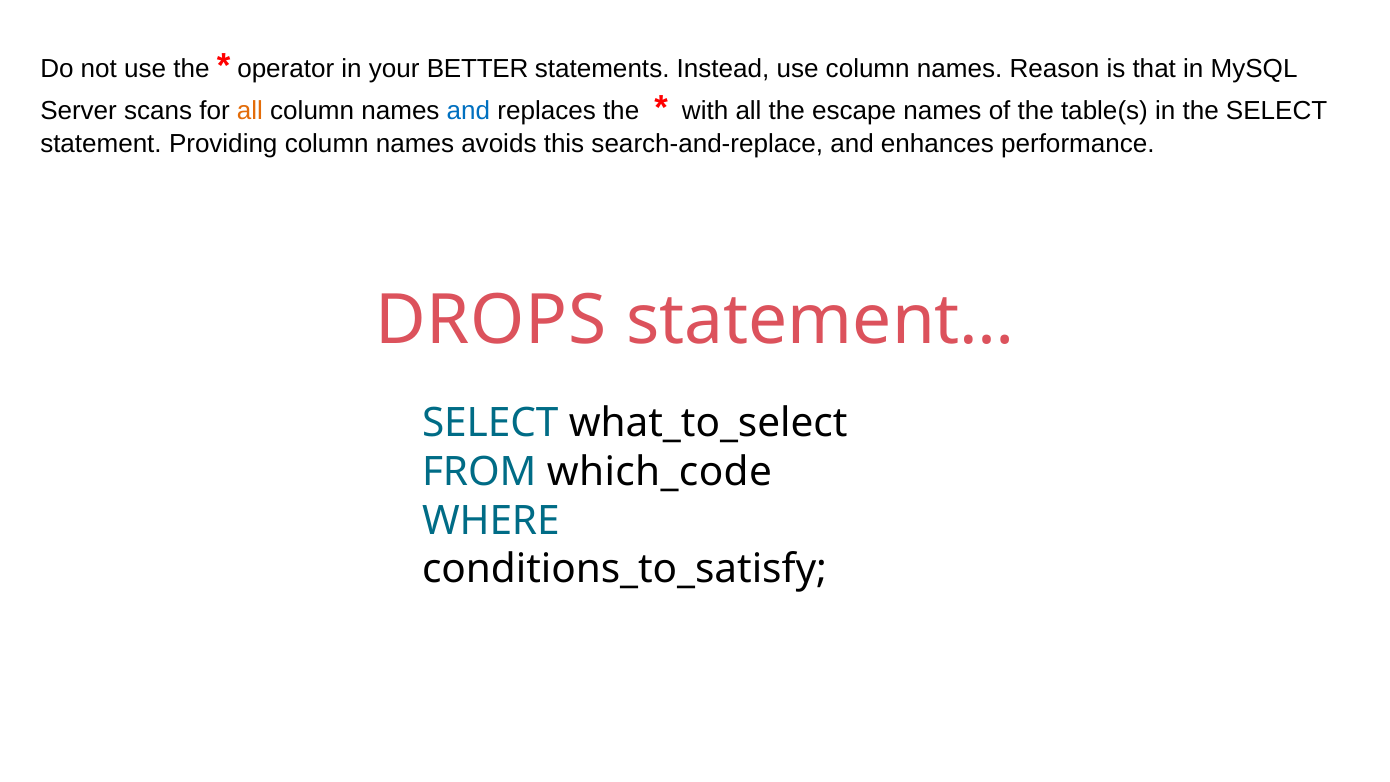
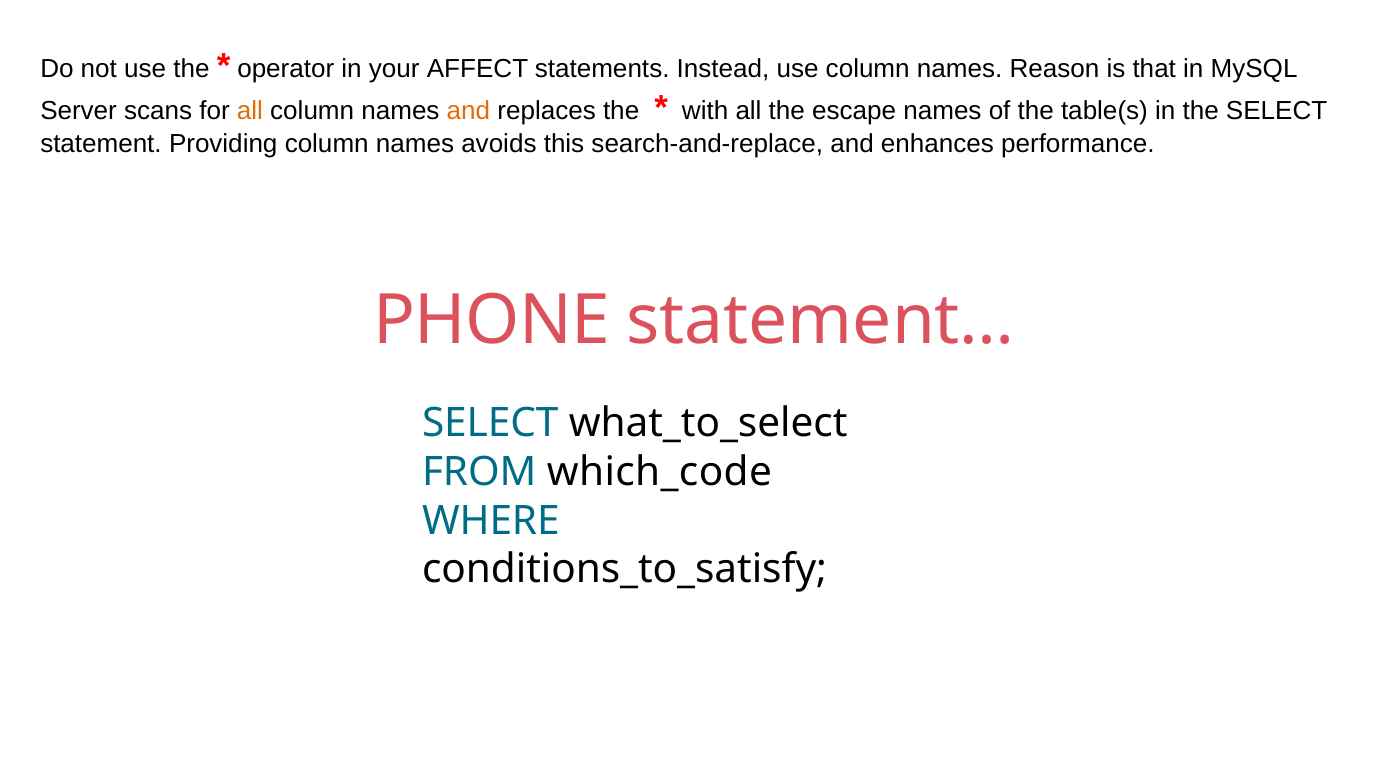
BETTER: BETTER -> AFFECT (478, 69)
and colour: blue -> orange (468, 111)
DROPS: DROPS -> PHONE (492, 321)
